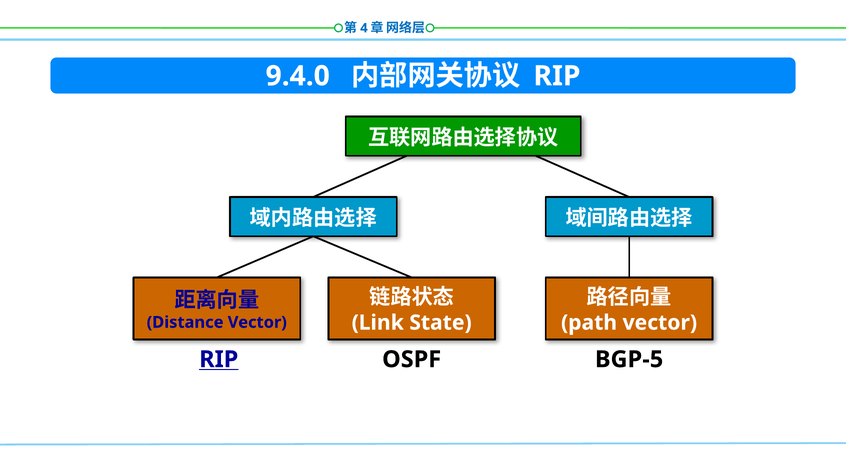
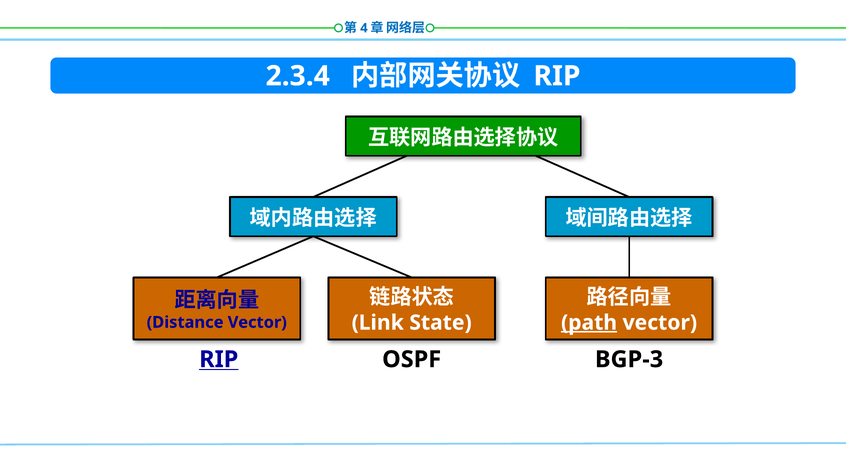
9.4.0: 9.4.0 -> 2.3.4 (298, 76)
path underline: none -> present (589, 323)
BGP-5: BGP-5 -> BGP-3 (629, 359)
